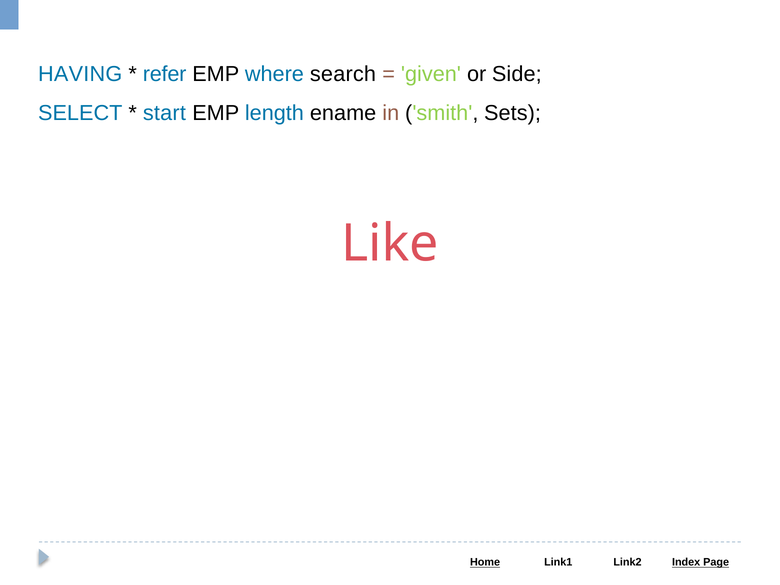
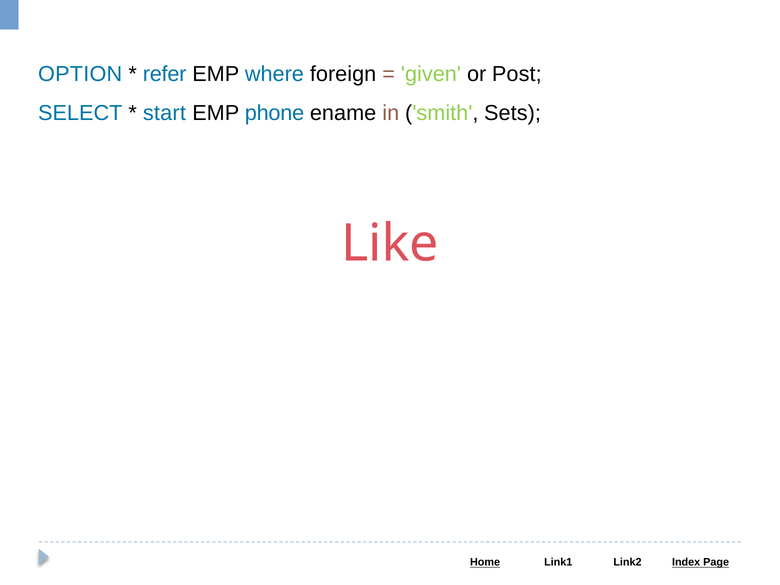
HAVING: HAVING -> OPTION (80, 74)
search: search -> foreign (343, 74)
Side: Side -> Post (517, 74)
length: length -> phone (275, 113)
